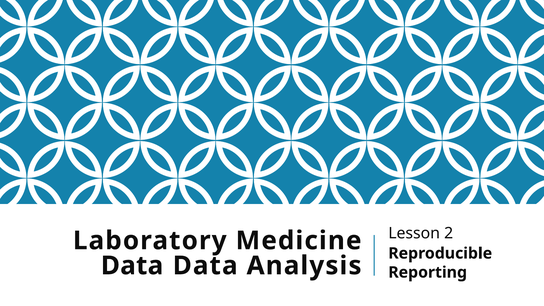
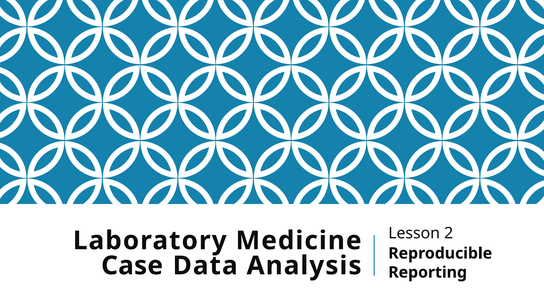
Data: Data -> Case (132, 266)
